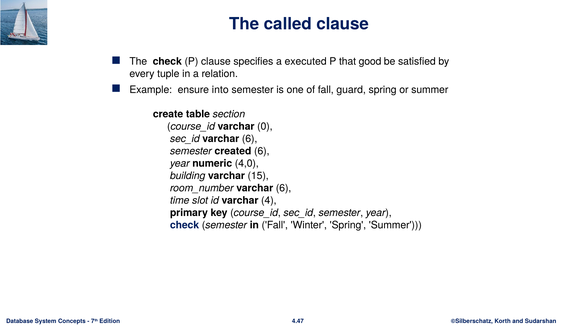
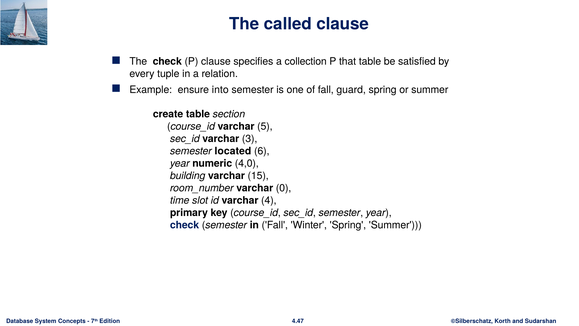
executed: executed -> collection (306, 61)
that good: good -> table (370, 61)
0: 0 -> 5 (265, 126)
sec_id varchar 6: 6 -> 3 (250, 139)
created: created -> located (233, 151)
room_number varchar 6: 6 -> 0 (284, 188)
